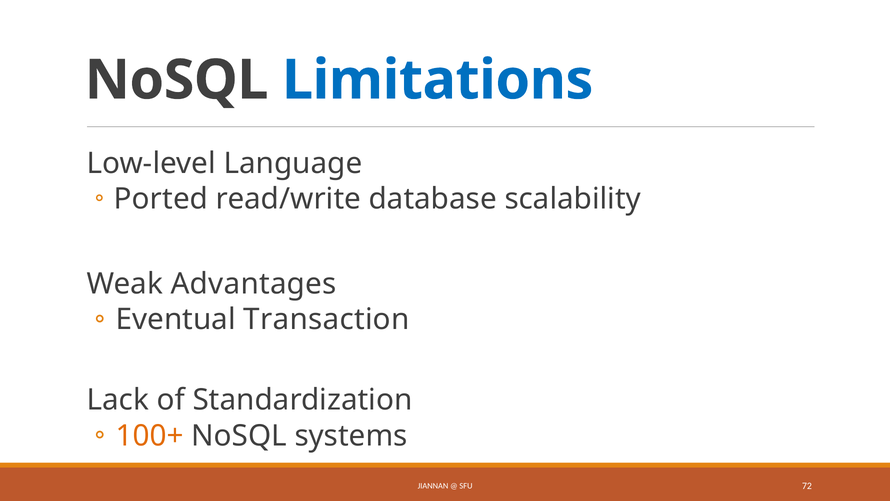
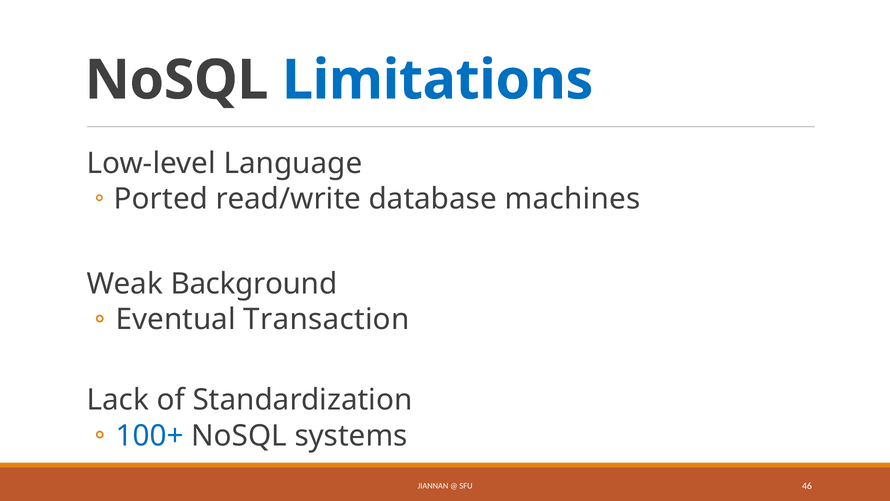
scalability: scalability -> machines (573, 199)
Advantages: Advantages -> Background (254, 284)
100+ colour: orange -> blue (150, 436)
72: 72 -> 46 (807, 485)
